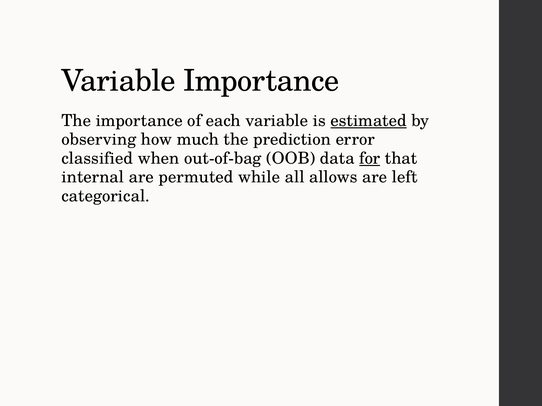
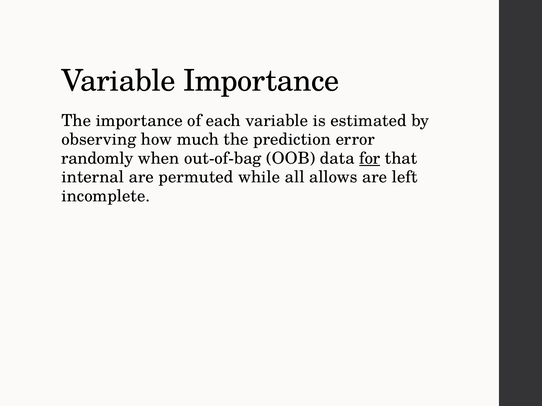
estimated underline: present -> none (369, 121)
classified: classified -> randomly (97, 158)
categorical: categorical -> incomplete (106, 196)
